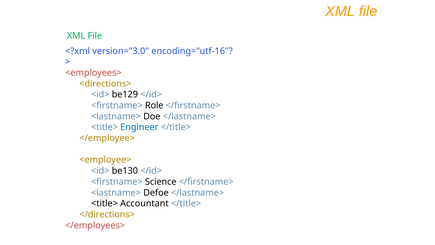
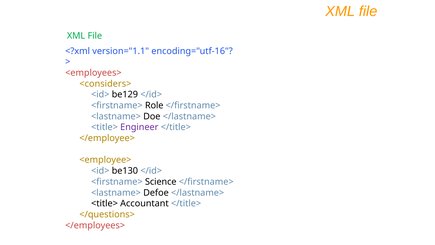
version="3.0: version="3.0 -> version="1.1 (121, 51)
<directions>: <directions> -> <considers> (105, 84)
Engineer colour: blue -> purple (139, 127)
</directions>: </directions> -> </questions> (107, 214)
